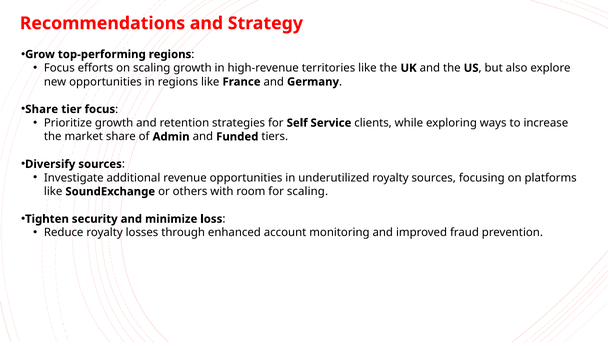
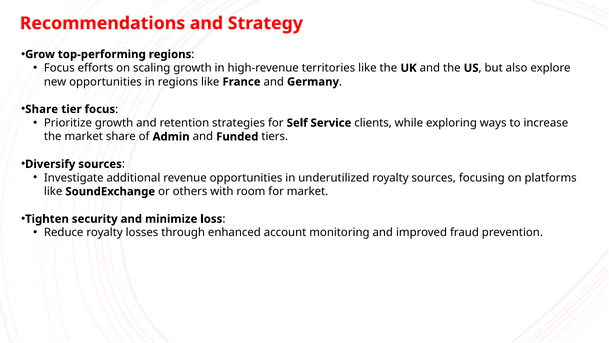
for scaling: scaling -> market (308, 191)
